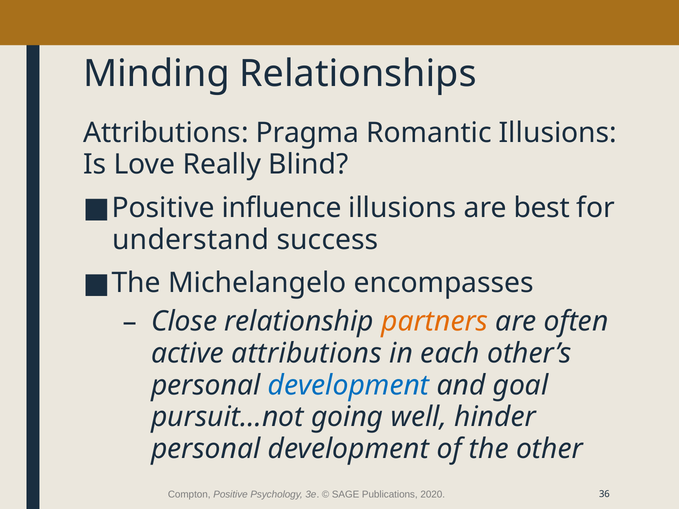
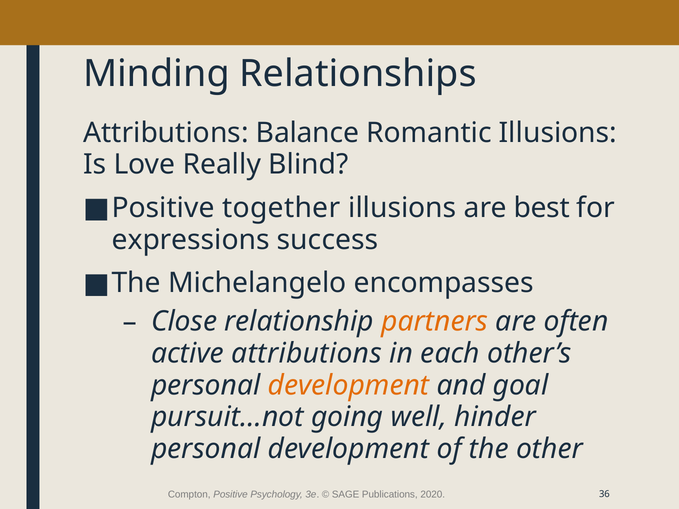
Pragma: Pragma -> Balance (307, 133)
influence: influence -> together (281, 208)
understand: understand -> expressions (191, 240)
development colour: blue -> orange (349, 385)
